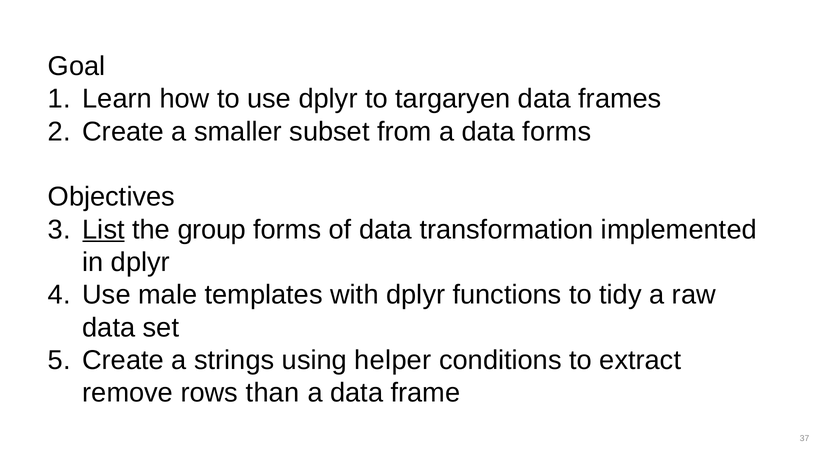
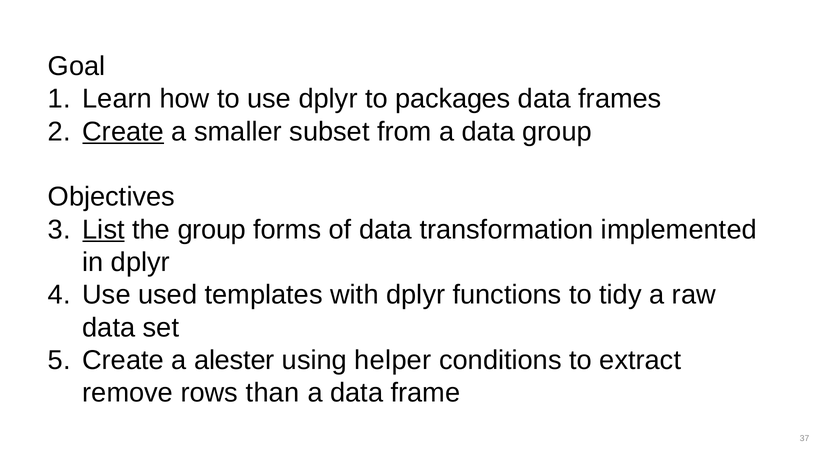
targaryen: targaryen -> packages (453, 99)
Create underline: none -> present (123, 132)
data forms: forms -> group (557, 132)
male: male -> used (168, 295)
strings: strings -> alester (234, 360)
